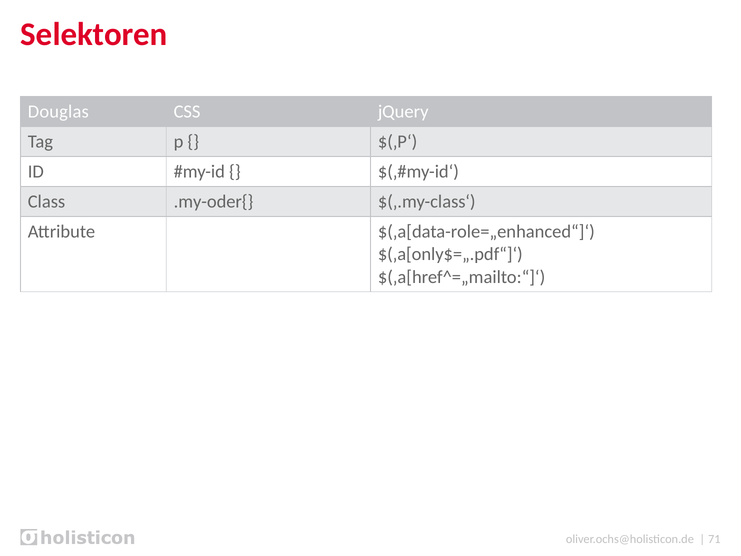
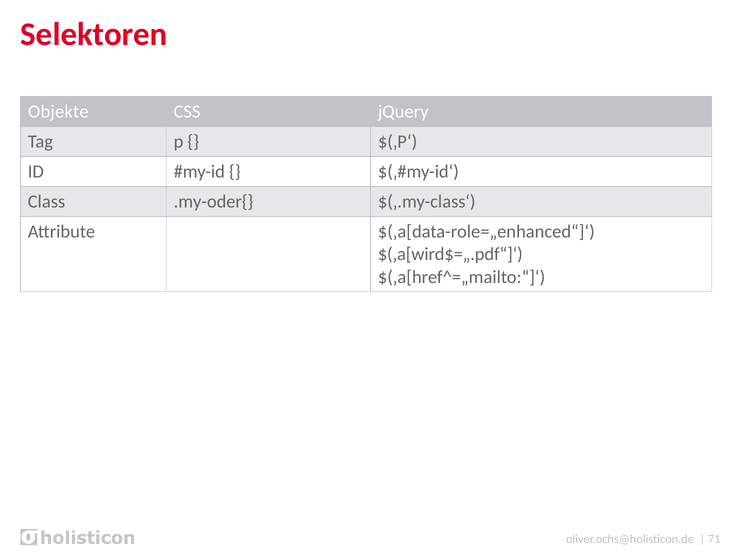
Douglas: Douglas -> Objekte (58, 111)
$(‚a[only$=„.pdf“]‘: $(‚a[only$=„.pdf“]‘ -> $(‚a[wird$=„.pdf“]‘ (450, 254)
